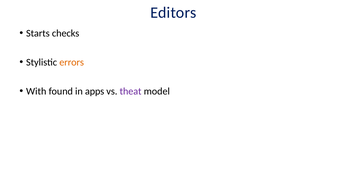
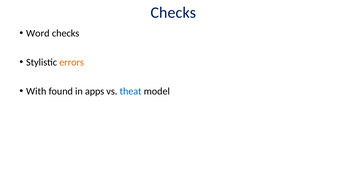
Editors: Editors -> Checks (173, 13)
Starts: Starts -> Word (38, 33)
theat colour: purple -> blue (131, 91)
